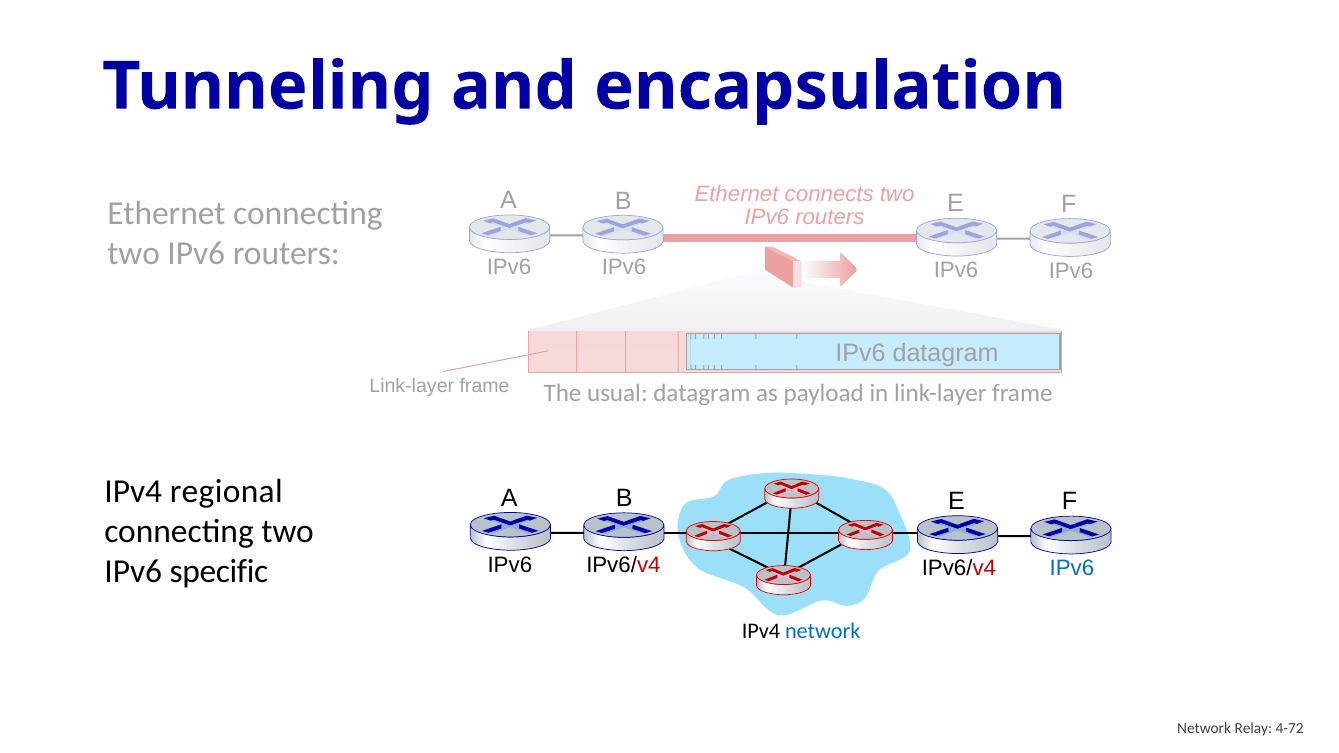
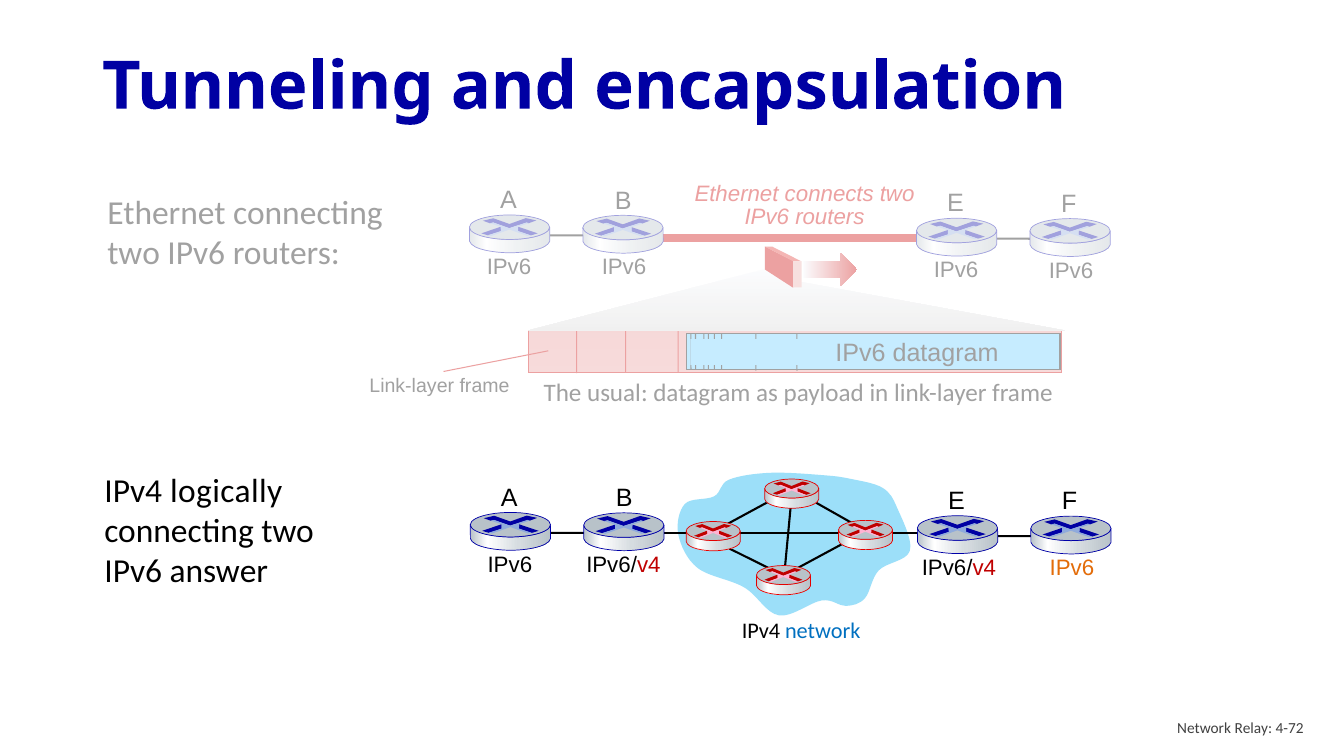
regional: regional -> logically (226, 491)
specific: specific -> answer (219, 571)
IPv6 colour: blue -> orange (1072, 568)
